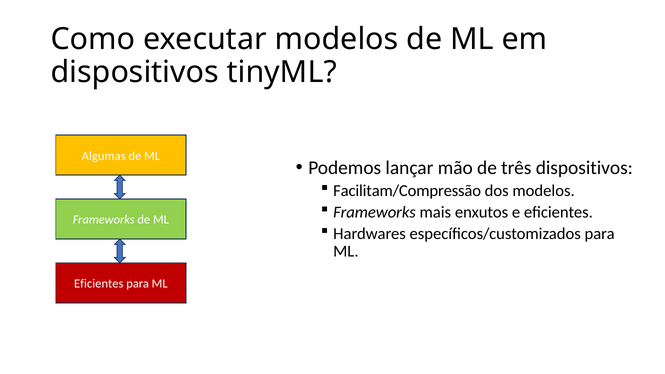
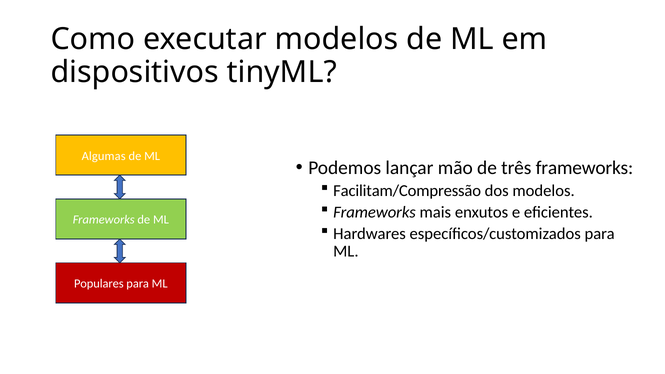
três dispositivos: dispositivos -> frameworks (584, 168)
Eficientes: Eficientes -> Populares (99, 284)
